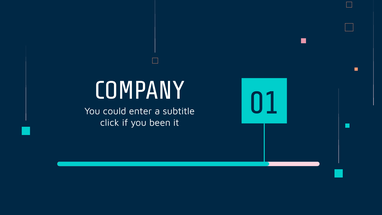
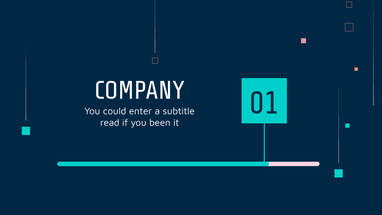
click: click -> read (110, 123)
